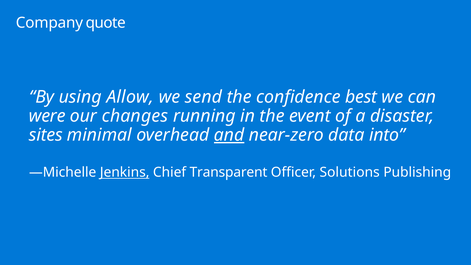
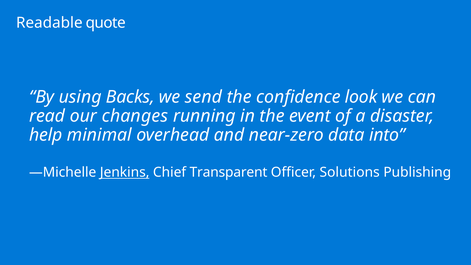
Company: Company -> Readable (49, 23)
Allow: Allow -> Backs (130, 97)
best: best -> look (361, 97)
were: were -> read (47, 116)
sites: sites -> help (46, 135)
and underline: present -> none (229, 135)
